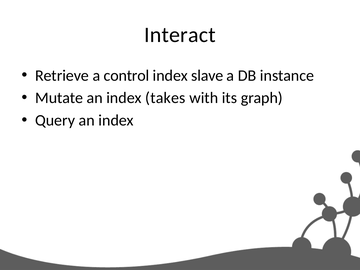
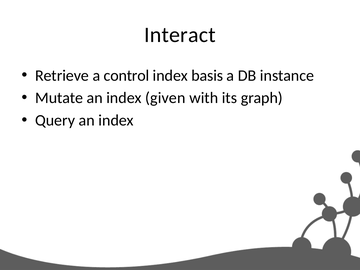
slave: slave -> basis (207, 76)
takes: takes -> given (165, 98)
